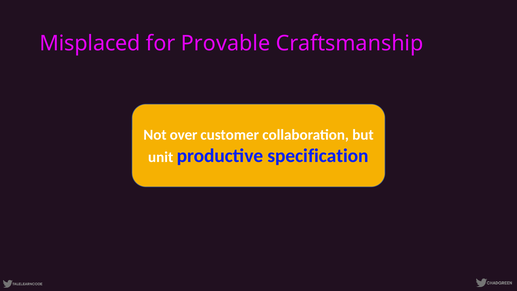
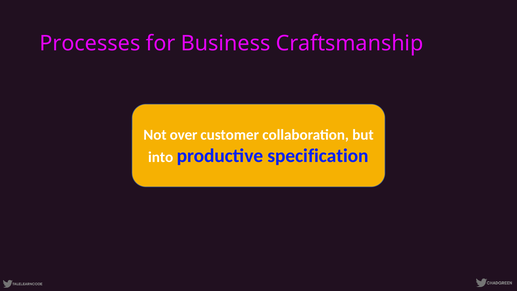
Misplaced: Misplaced -> Processes (90, 43)
Provable: Provable -> Business (226, 43)
unit: unit -> into (161, 157)
